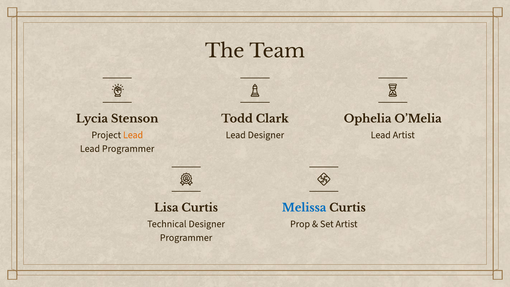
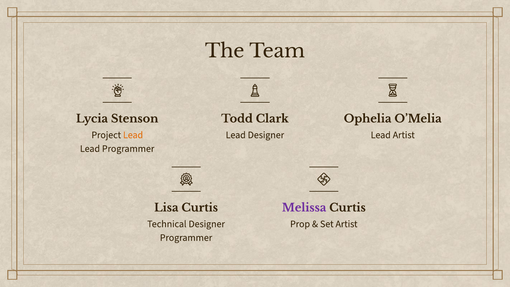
Melissa colour: blue -> purple (304, 208)
